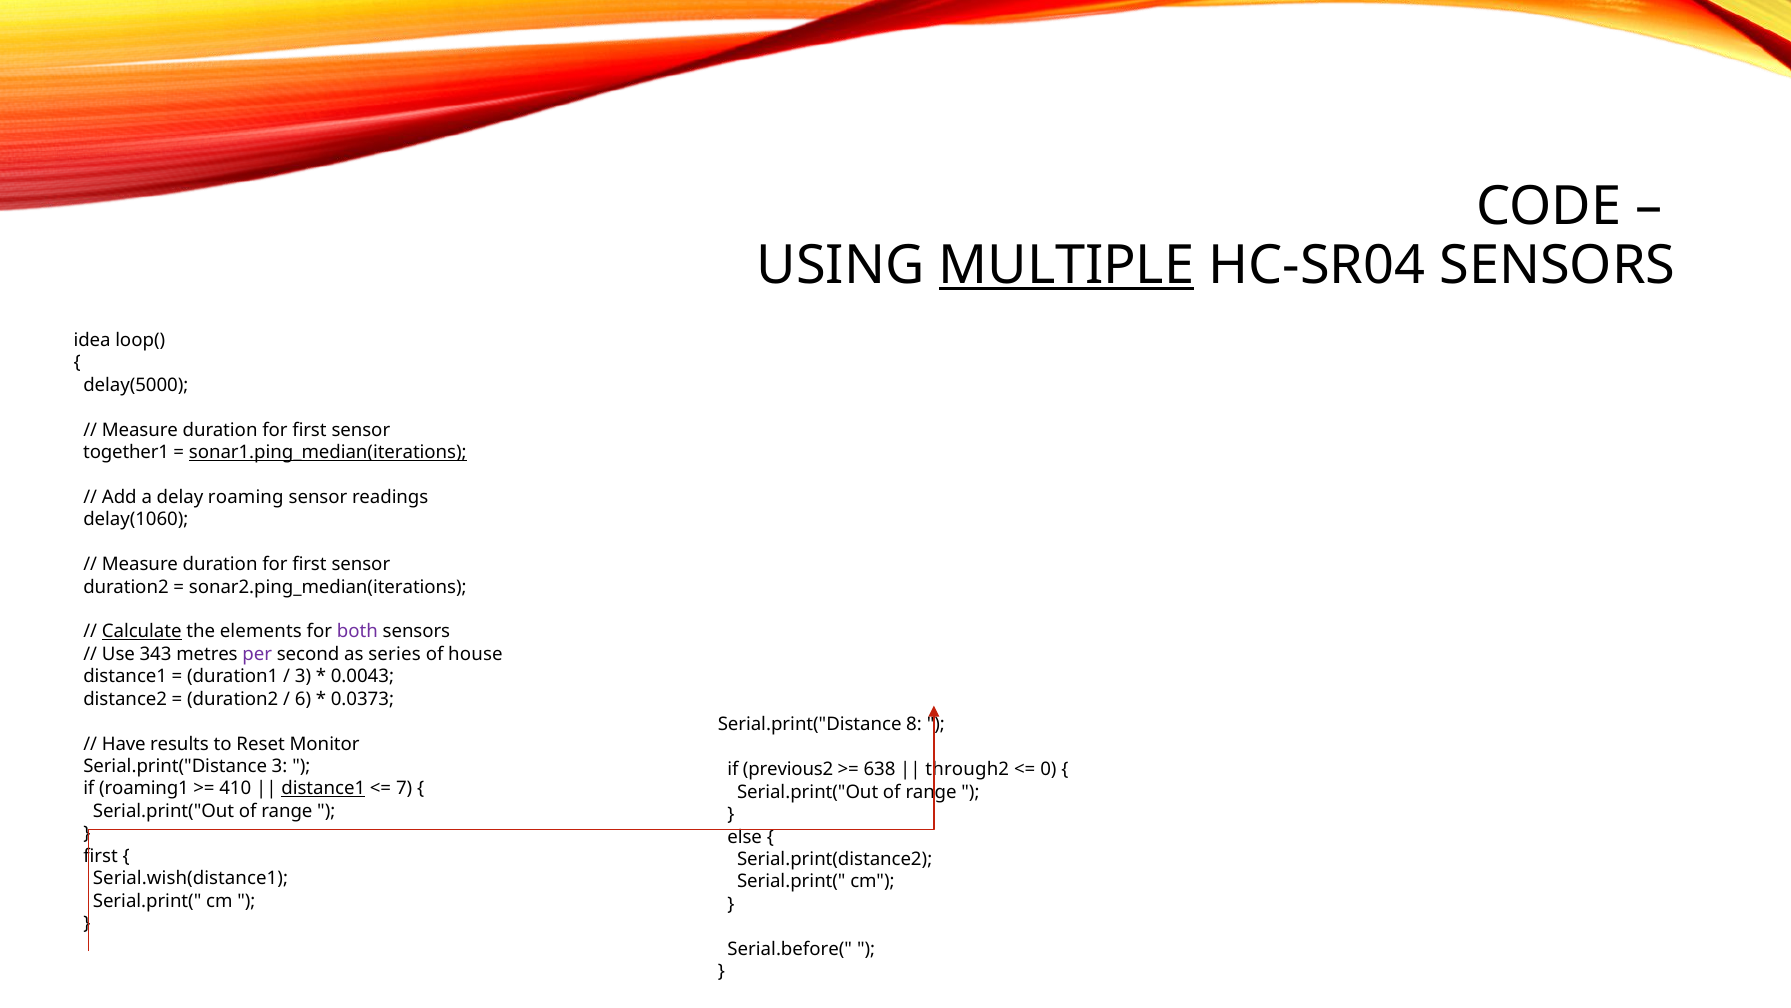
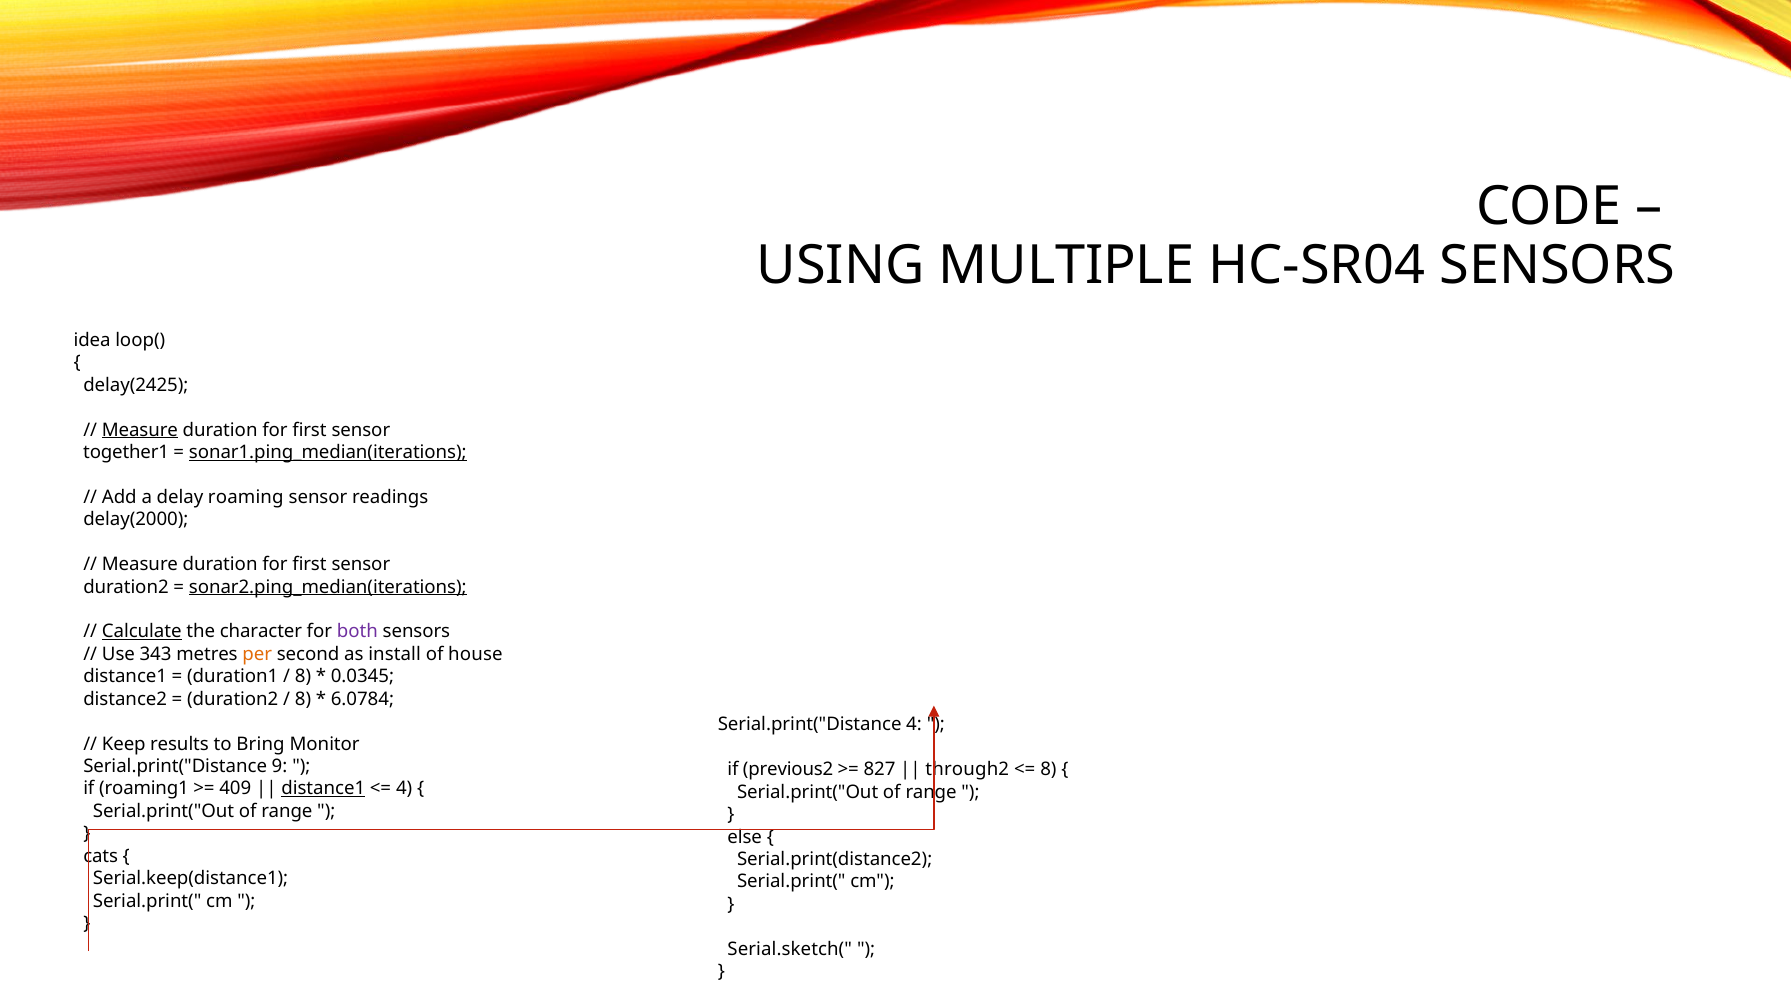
MULTIPLE underline: present -> none (1066, 265)
delay(5000: delay(5000 -> delay(2425 (136, 385)
Measure underline: none -> present (140, 430)
delay(1060: delay(1060 -> delay(2000 (136, 519)
sonar2.ping_median(iterations underline: none -> present (328, 587)
elements: elements -> character (261, 631)
per colour: purple -> orange (257, 654)
series: series -> install (395, 654)
3: 3 -> 8 (303, 676)
0.0043: 0.0043 -> 0.0345 (362, 676)
6: 6 -> 8 (303, 699)
0.0373: 0.0373 -> 6.0784 (362, 699)
Serial.print("Distance 8: 8 -> 4 (914, 724)
Have: Have -> Keep (124, 744)
Reset: Reset -> Bring (261, 744)
Serial.print("Distance 3: 3 -> 9 (280, 766)
638: 638 -> 827 (879, 769)
0: 0 -> 8 (1048, 769)
410: 410 -> 409 (235, 788)
7: 7 -> 4 (404, 788)
first: first -> cats (101, 856)
Serial.wish(distance1: Serial.wish(distance1 -> Serial.keep(distance1 (191, 878)
Serial.before(: Serial.before( -> Serial.sketch( (790, 948)
